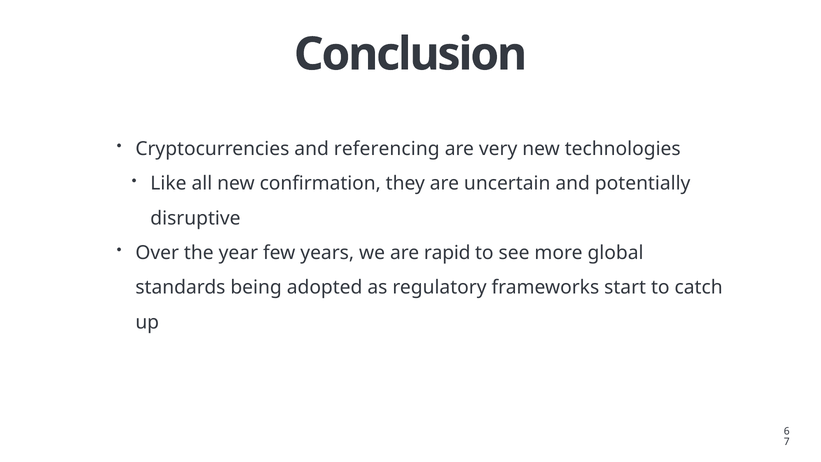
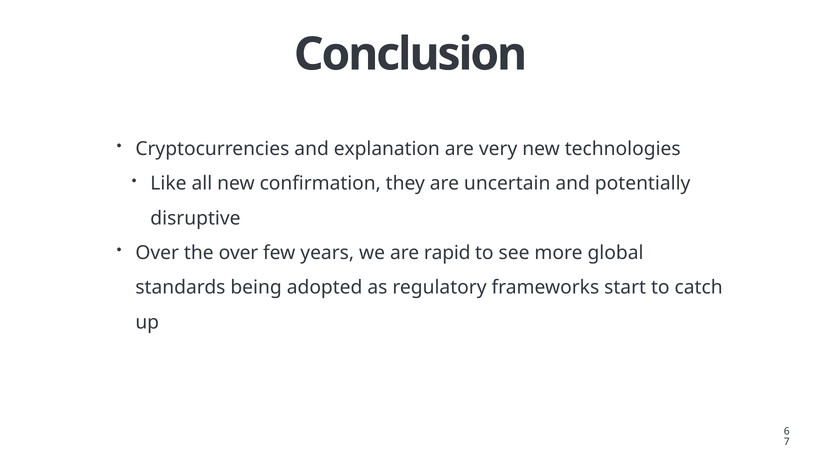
referencing: referencing -> explanation (387, 149)
the year: year -> over (238, 253)
